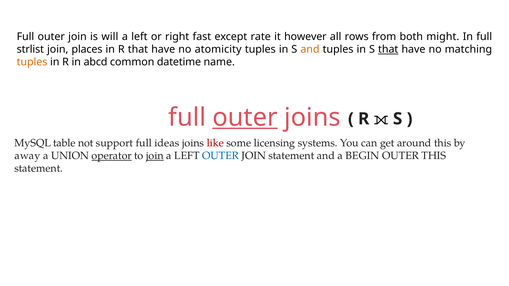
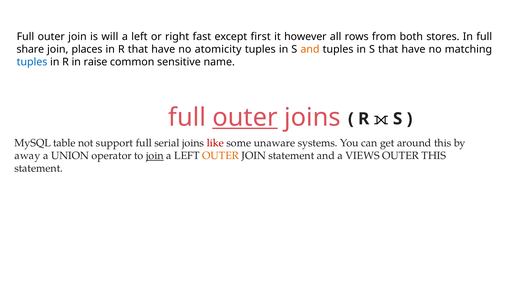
rate: rate -> first (261, 37)
might: might -> stores (443, 37)
strlist: strlist -> share (30, 49)
that underline: present -> none (388, 49)
tuples colour: orange -> blue (32, 62)
abcd: abcd -> raise (96, 62)
datetime: datetime -> sensitive (179, 62)
ideas: ideas -> serial (167, 143)
licensing: licensing -> unaware (274, 143)
operator underline: present -> none (112, 156)
OUTER colour: blue -> orange (221, 156)
BEGIN: BEGIN -> VIEWS (363, 156)
